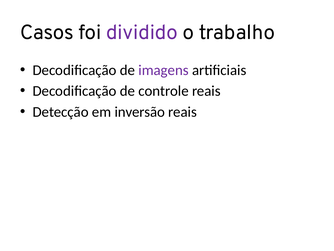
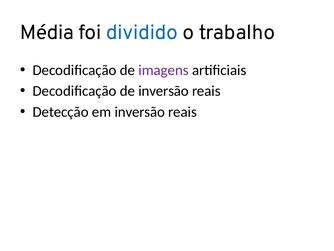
Casos: Casos -> Média (47, 32)
dividido colour: purple -> blue (142, 32)
de controle: controle -> inversão (164, 91)
